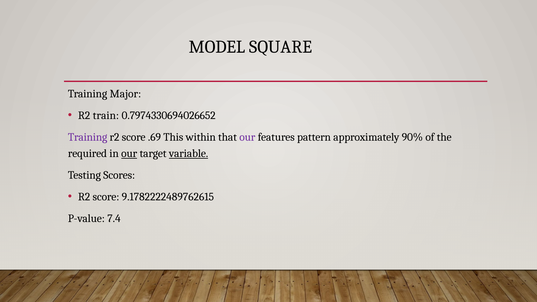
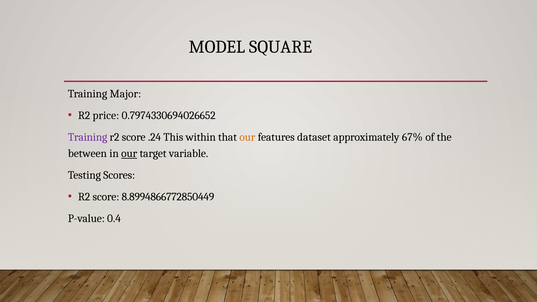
train: train -> price (106, 116)
.69: .69 -> .24 (154, 137)
our colour: purple -> orange (247, 137)
pattern: pattern -> dataset (314, 137)
90%: 90% -> 67% (412, 137)
required: required -> between (87, 153)
variable underline: present -> none (189, 153)
9.1782222489762615: 9.1782222489762615 -> 8.8994866772850449 (168, 197)
7.4: 7.4 -> 0.4 (114, 219)
